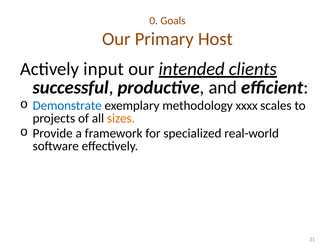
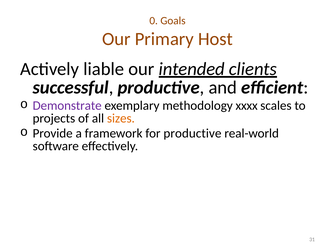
input: input -> liable (104, 69)
Demonstrate colour: blue -> purple (67, 106)
for specialized: specialized -> productive (192, 134)
